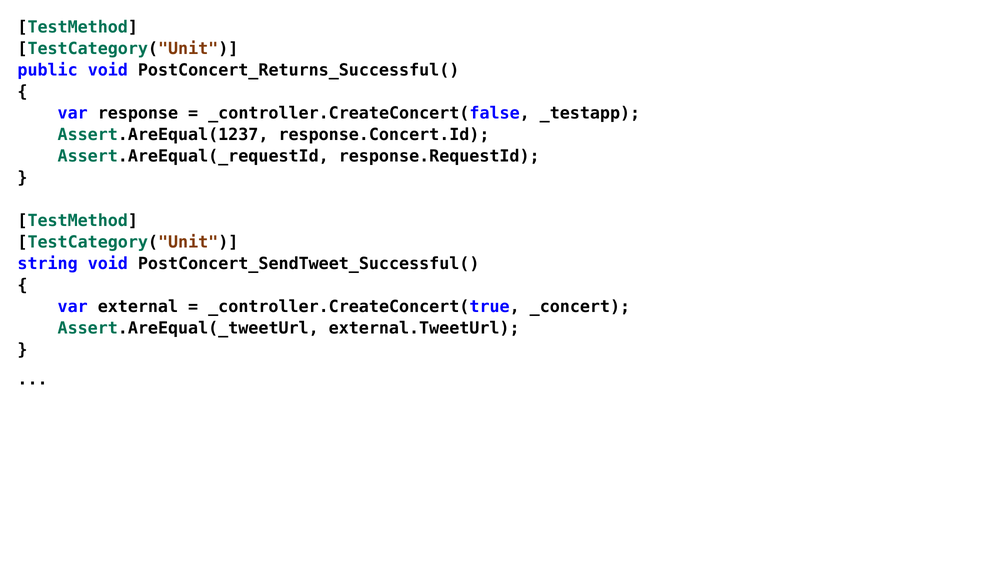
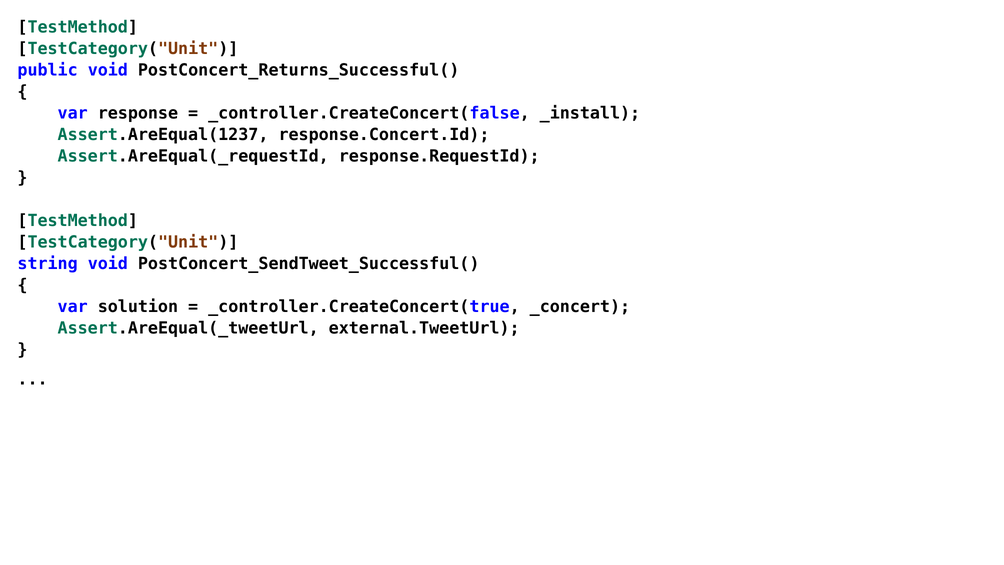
_testapp: _testapp -> _install (590, 113)
external: external -> solution (138, 306)
